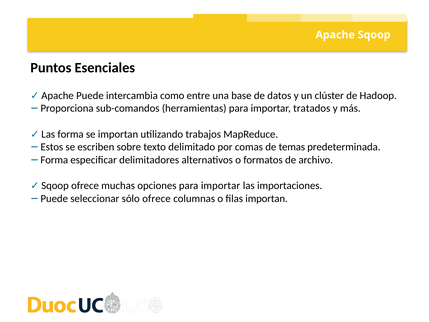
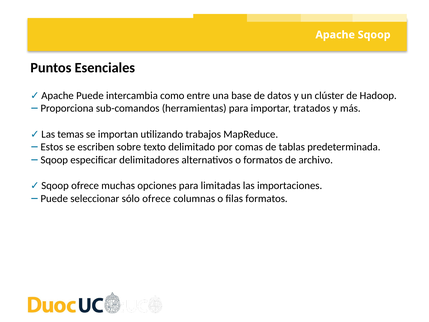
forma: forma -> temas (71, 134)
temas: temas -> tablas (292, 147)
Forma: Forma -> Sqoop (54, 160)
opciones para importar: importar -> limitadas (221, 186)
filas importan: importan -> formatos (267, 198)
